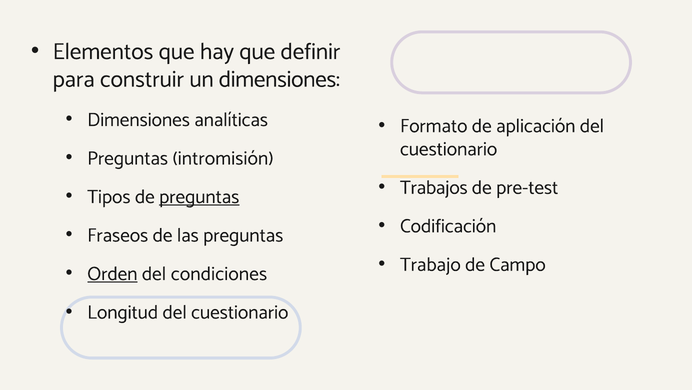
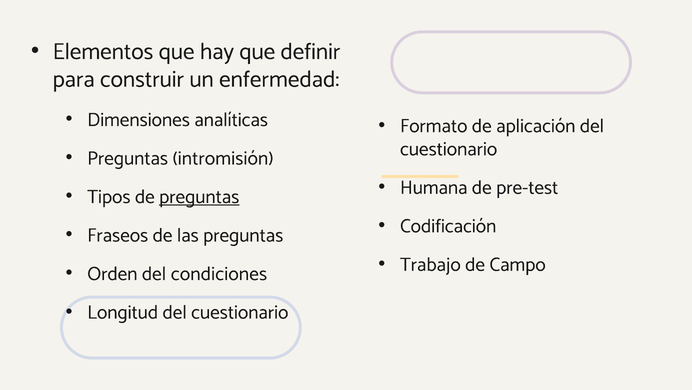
un dimensiones: dimensiones -> enfermedad (279, 79)
Trabajos: Trabajos -> Humana (434, 187)
Orden underline: present -> none (112, 273)
